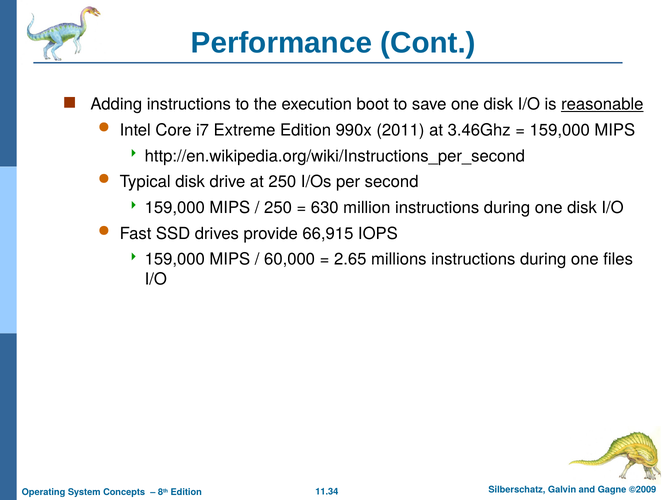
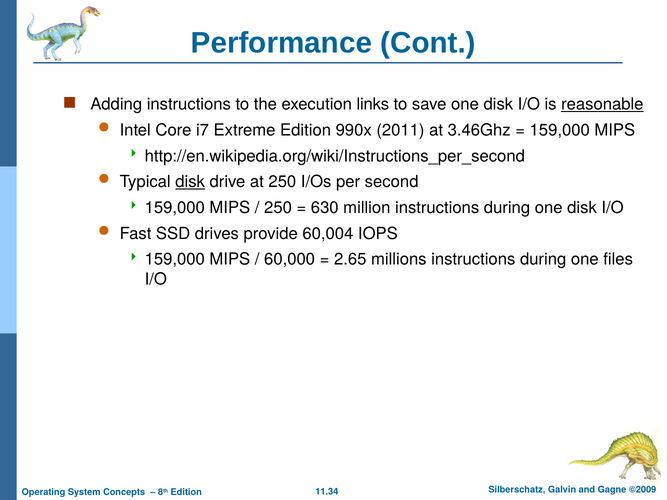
boot: boot -> links (373, 104)
disk underline: none -> present (190, 182)
66,915: 66,915 -> 60,004 (328, 234)
